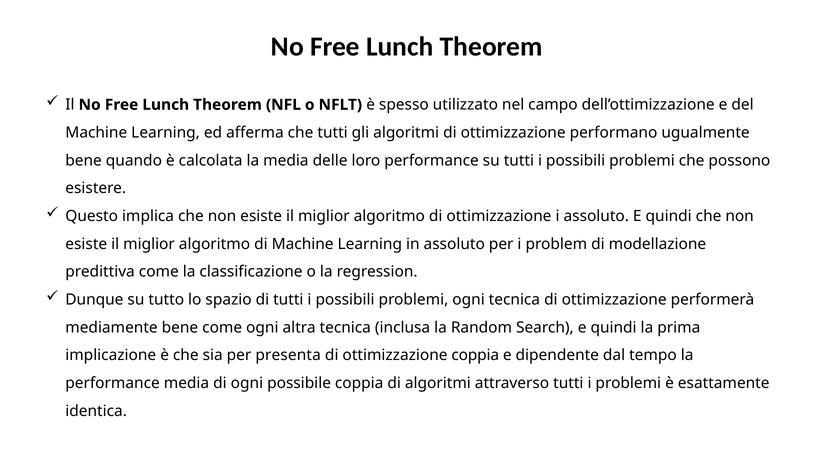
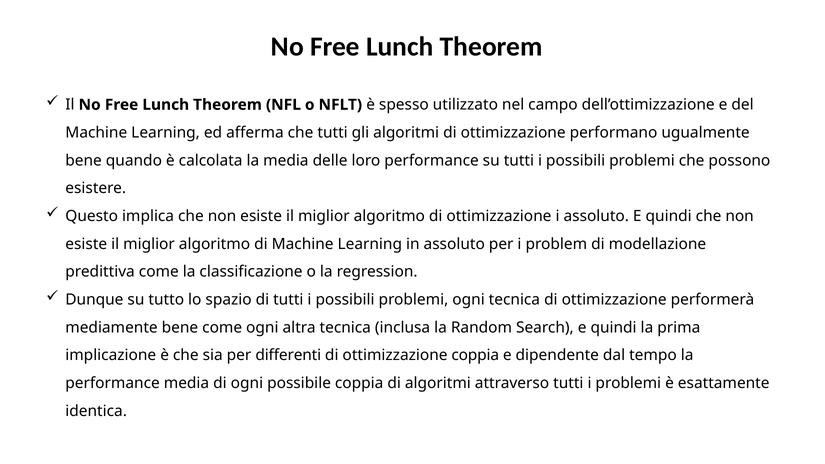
presenta: presenta -> differenti (288, 355)
